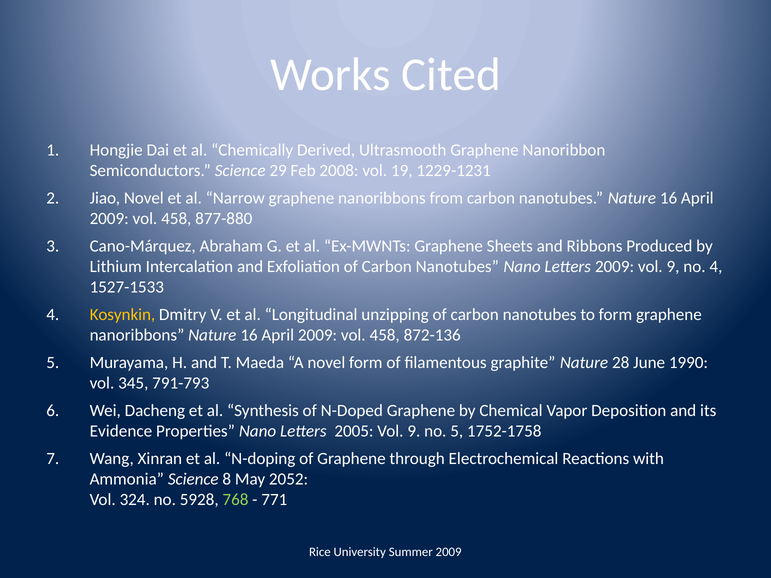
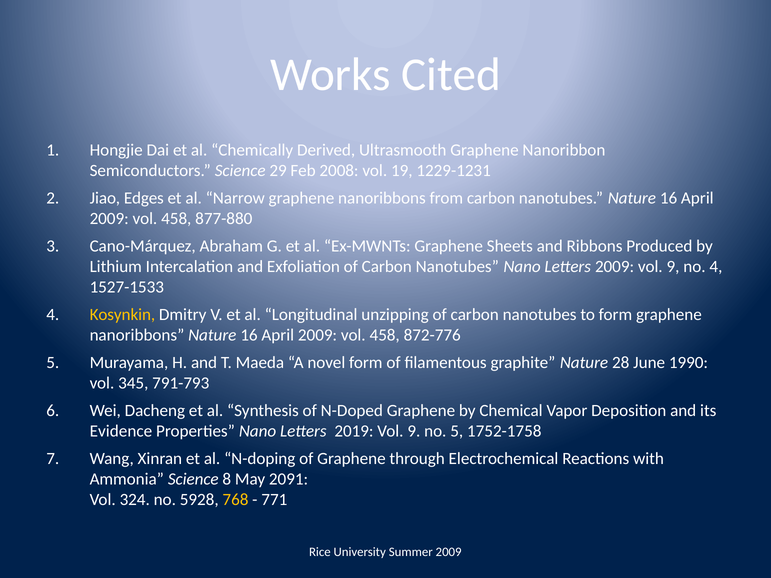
Jiao Novel: Novel -> Edges (144, 198)
872-136: 872-136 -> 872-776 (432, 335)
2005: 2005 -> 2019 (354, 431)
2052: 2052 -> 2091 (289, 479)
768 colour: light green -> yellow (235, 500)
